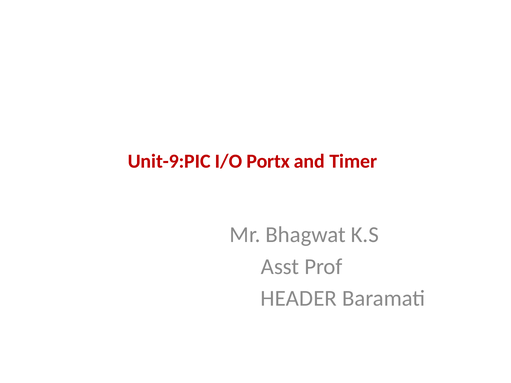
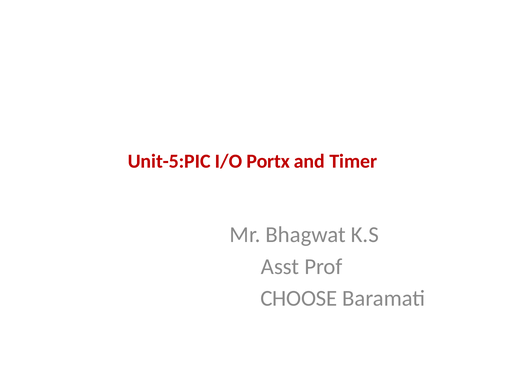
Unit-9:PIC: Unit-9:PIC -> Unit-5:PIC (169, 161)
HEADER: HEADER -> CHOOSE (299, 299)
